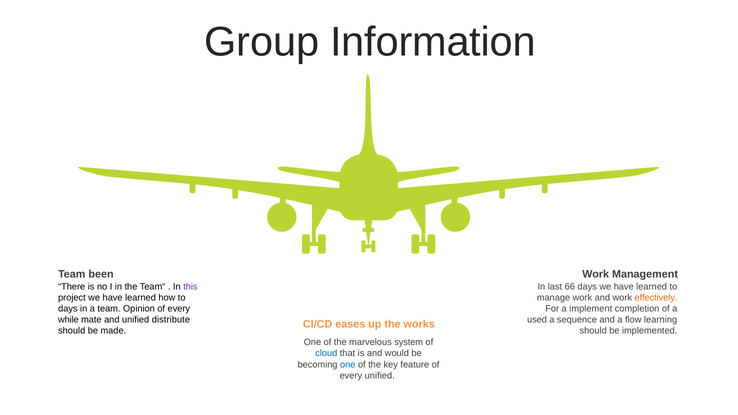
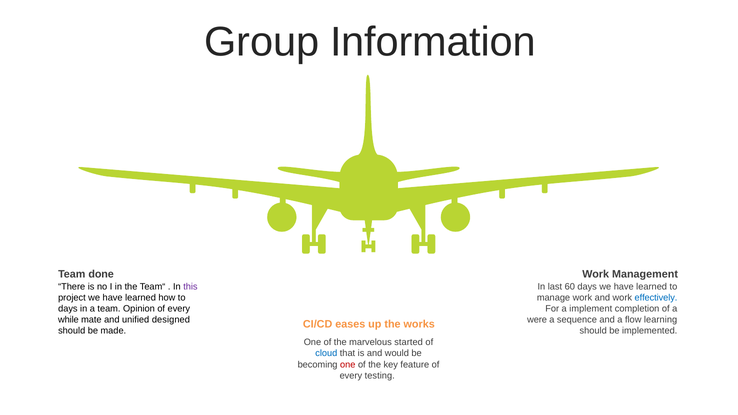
been: been -> done (101, 274)
66: 66 -> 60 (570, 287)
effectively colour: orange -> blue (656, 298)
distribute: distribute -> designed (171, 320)
used: used -> were (537, 320)
system: system -> started (409, 342)
one colour: blue -> red (348, 365)
every unified: unified -> testing (380, 376)
